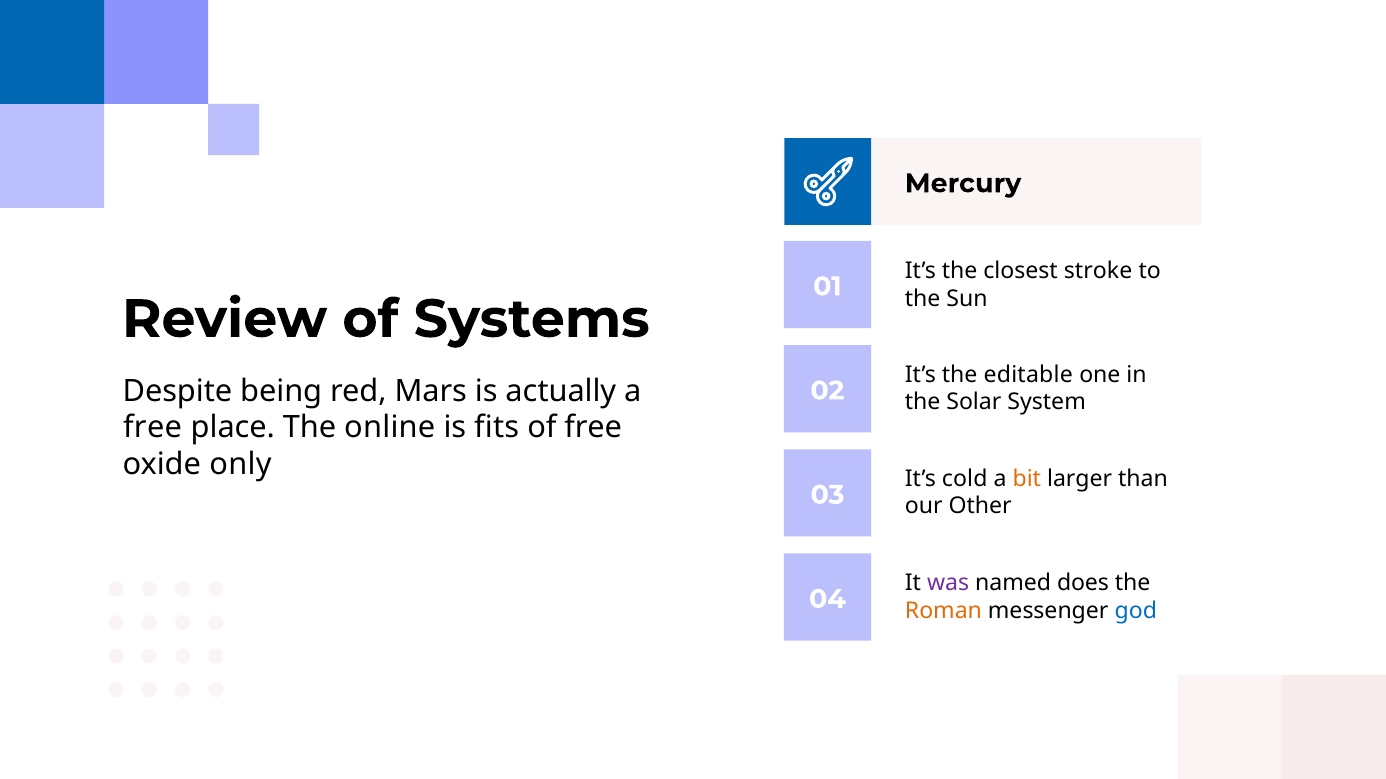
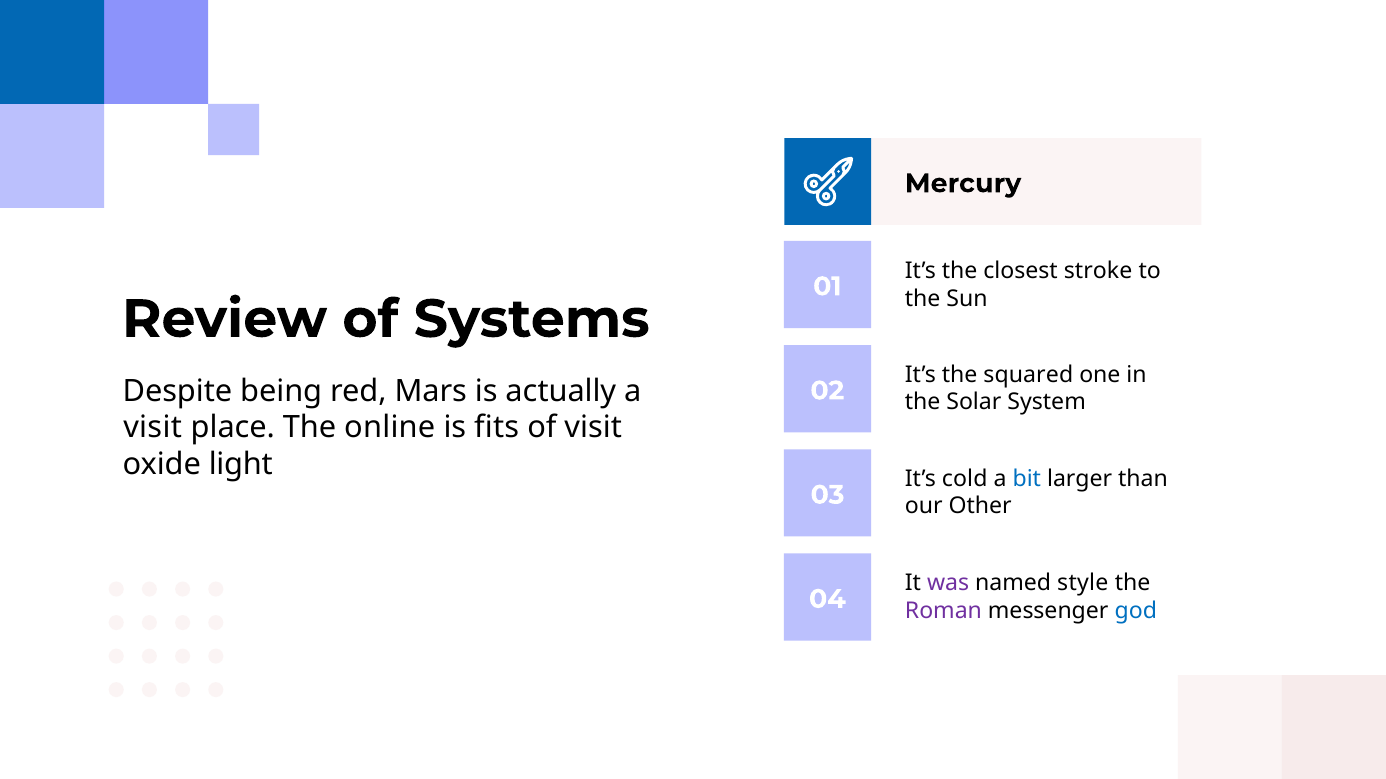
editable: editable -> squared (1028, 375)
free: free -> visit (153, 428)
of free: free -> visit (593, 428)
only: only -> light (241, 465)
bit colour: orange -> blue (1027, 479)
does: does -> style (1083, 583)
Roman colour: orange -> purple (943, 611)
